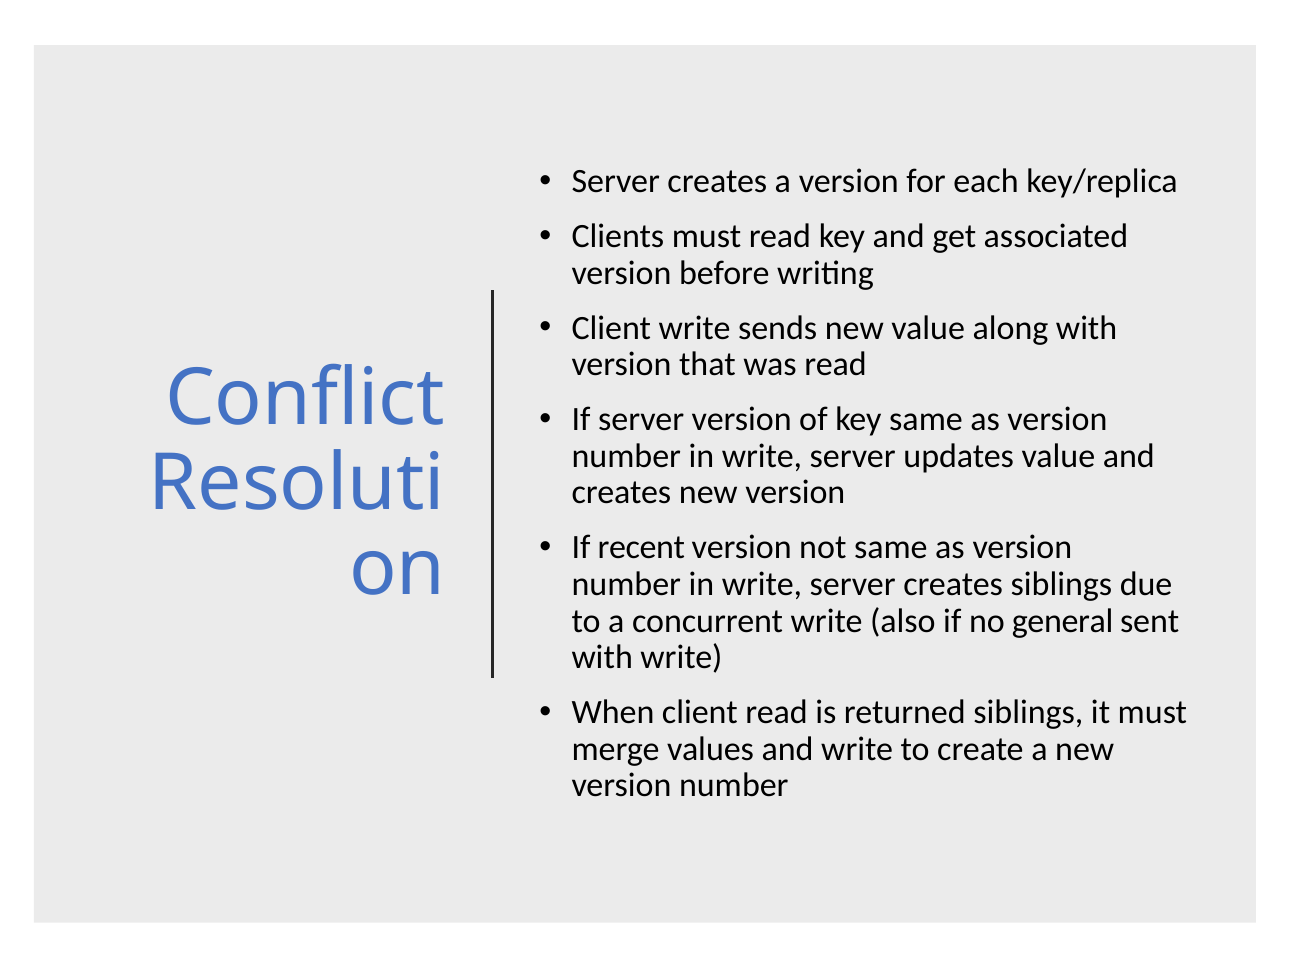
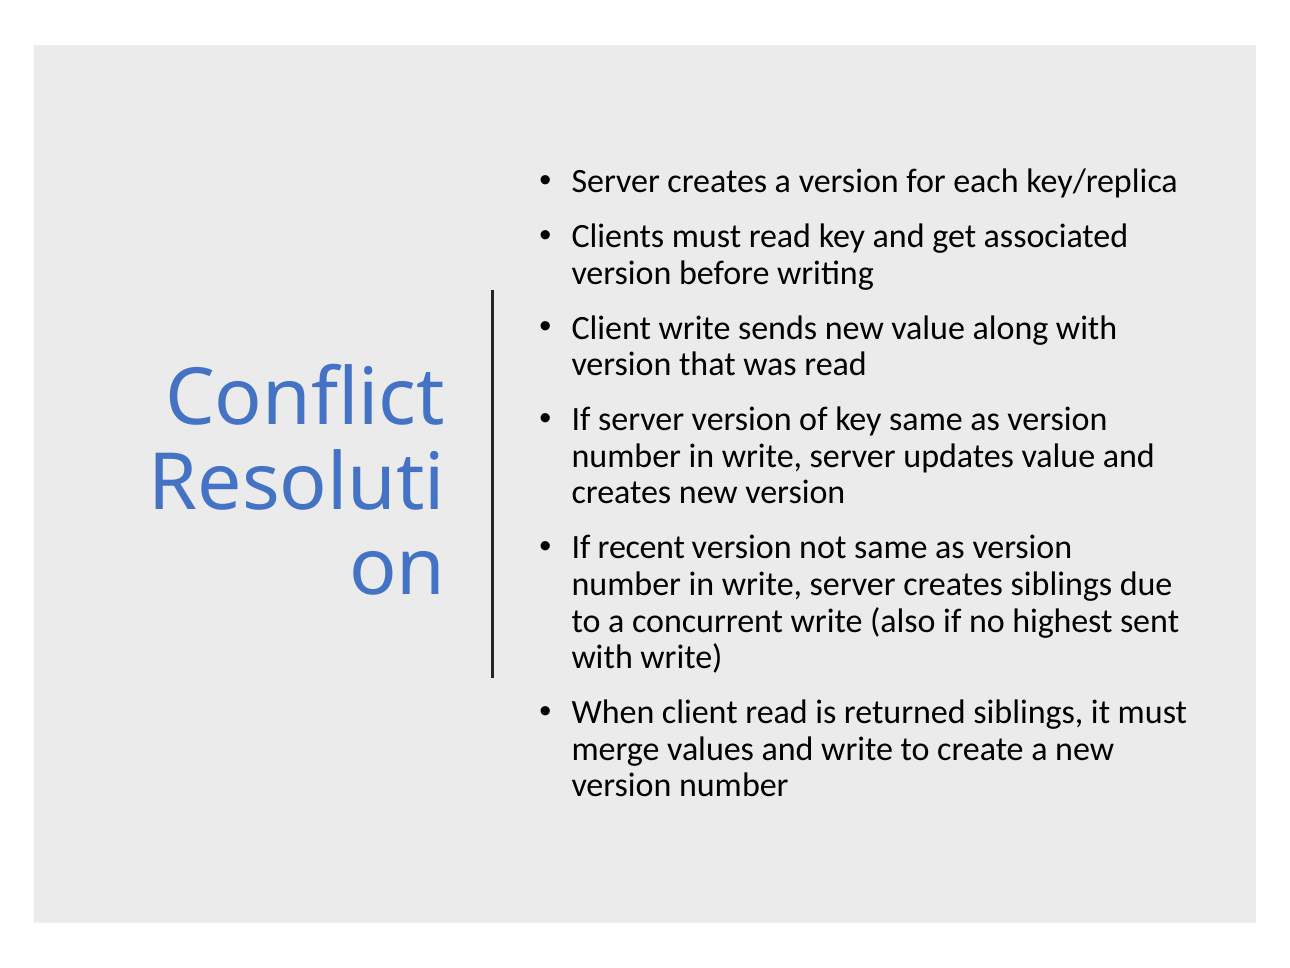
general: general -> highest (1062, 621)
